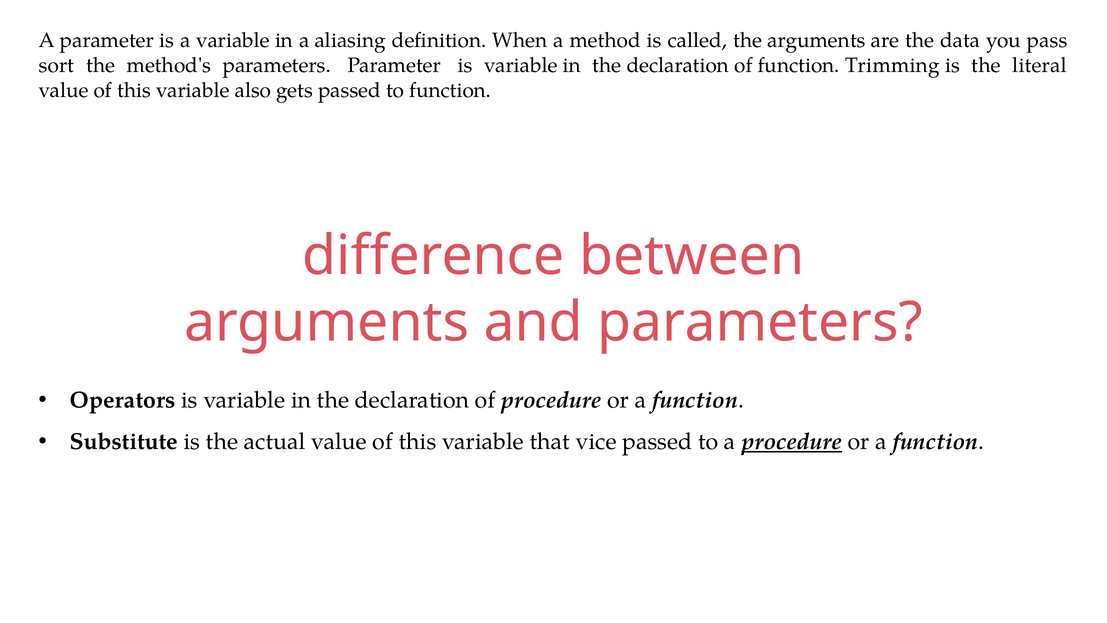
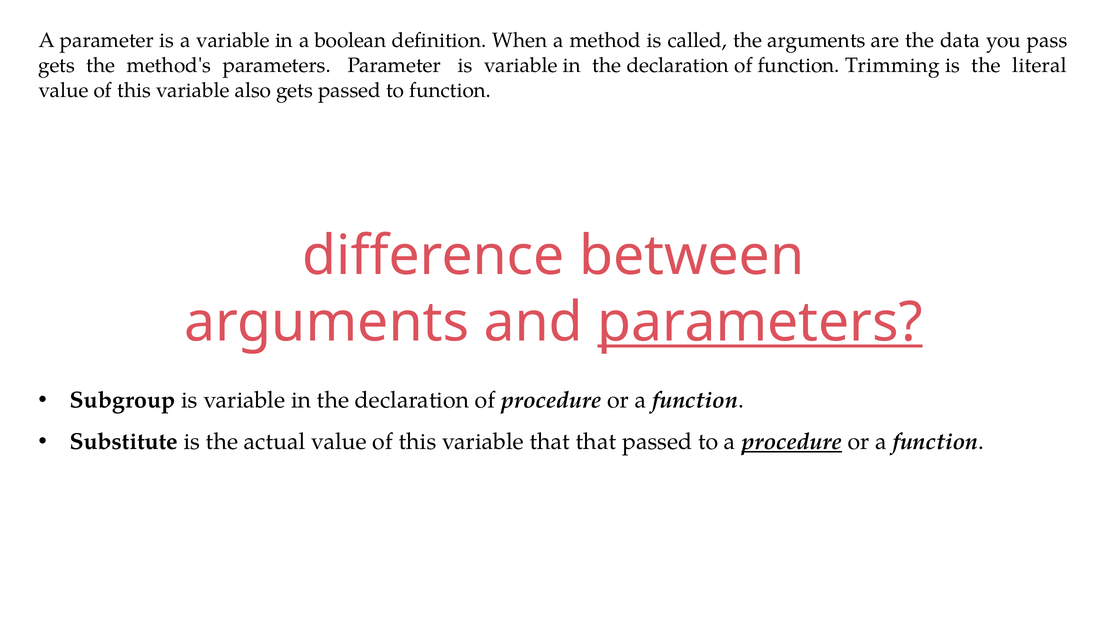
aliasing: aliasing -> boolean (350, 40)
sort: sort -> gets (57, 65)
parameters underline: none -> present (760, 322)
Operators: Operators -> Subgroup (123, 400)
that vice: vice -> that (596, 442)
